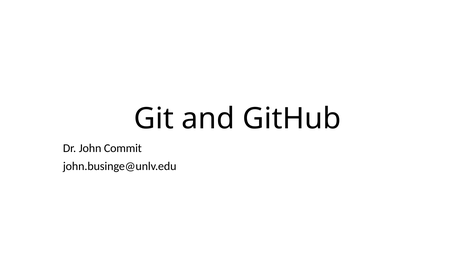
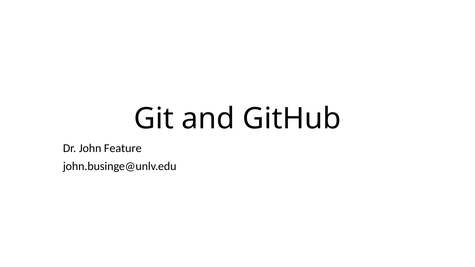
Commit: Commit -> Feature (123, 148)
